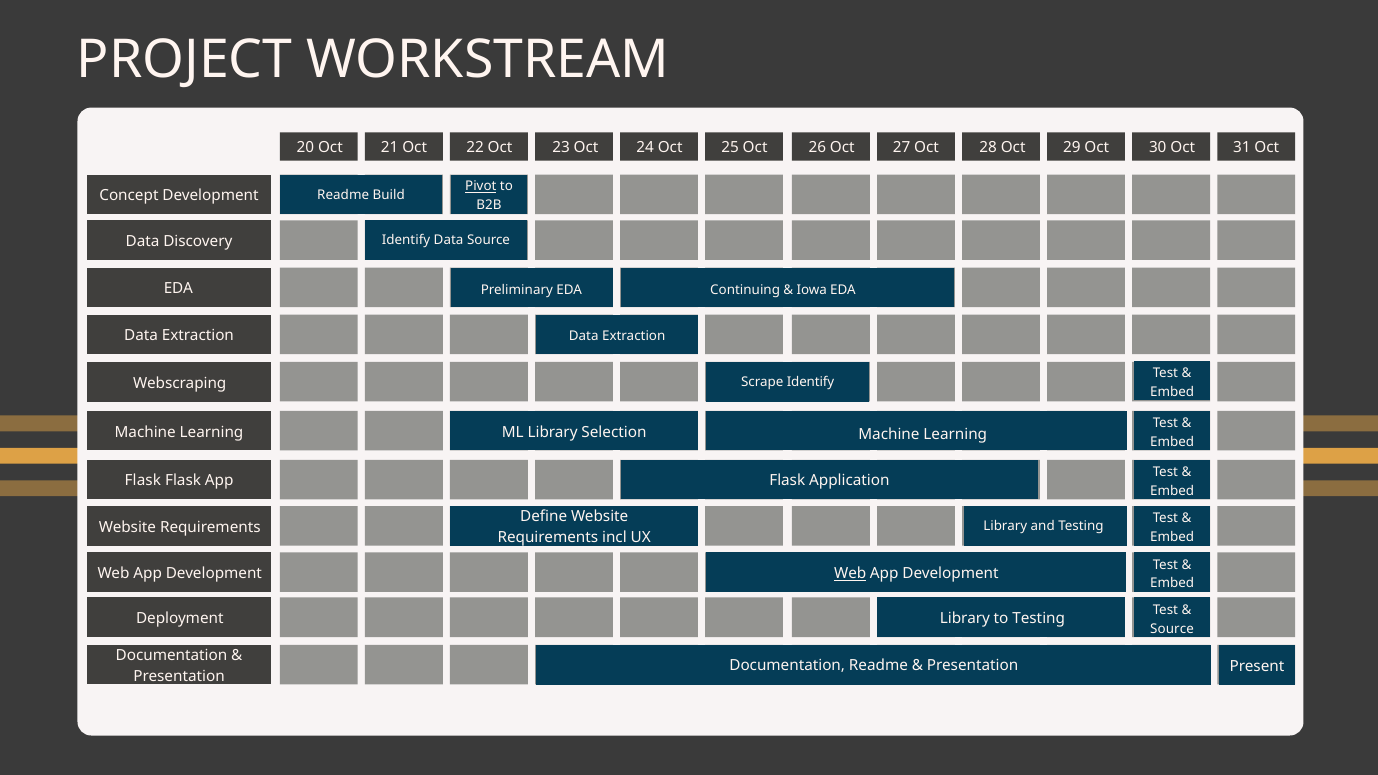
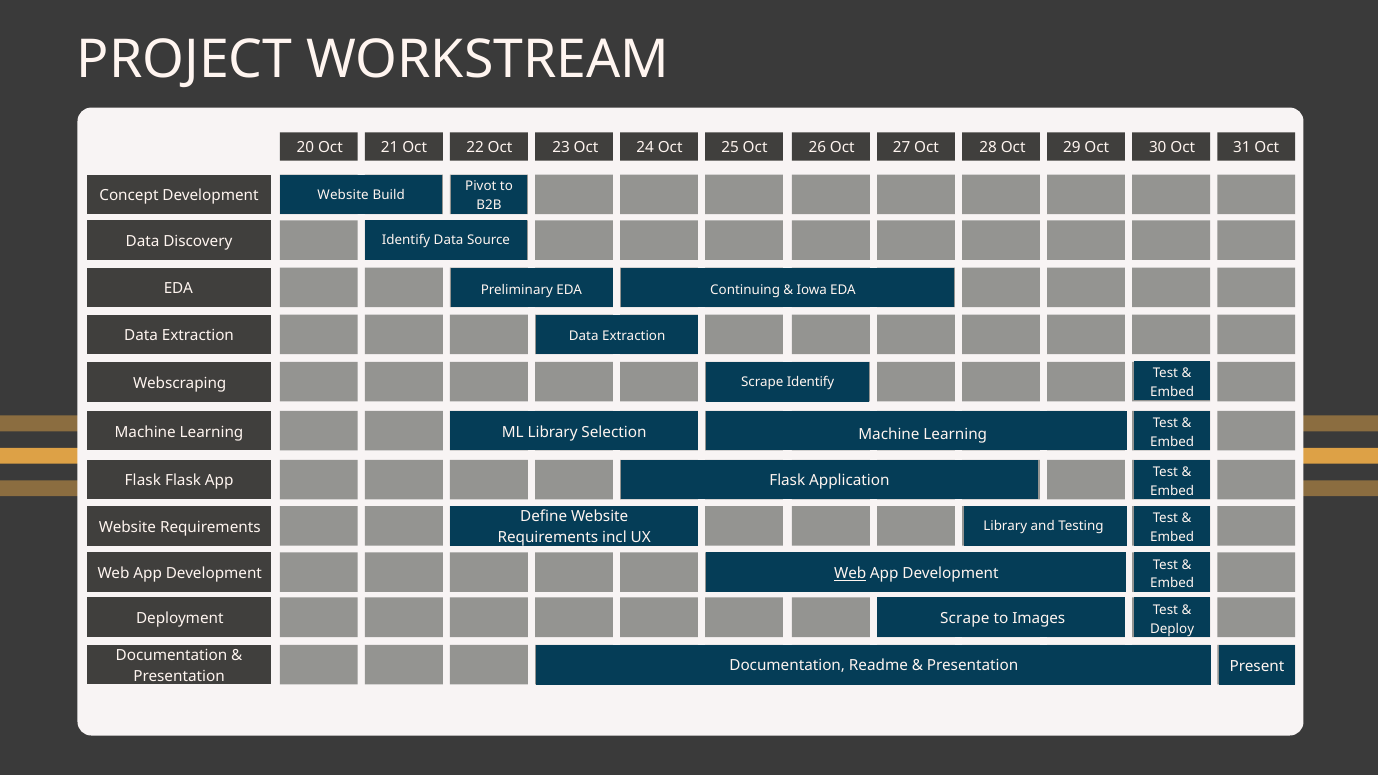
Pivot underline: present -> none (481, 187)
Readme: Readme -> Website (343, 195)
Deployment Library: Library -> Scrape (965, 619)
to Testing: Testing -> Images (1039, 619)
Source: Source -> Deploy (1172, 629)
